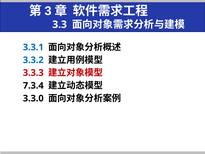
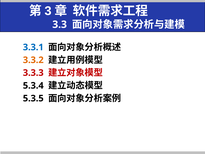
3.3.2 colour: blue -> orange (33, 60)
7.3.4: 7.3.4 -> 5.3.4 (33, 85)
3.3.0: 3.3.0 -> 5.3.5 (33, 98)
